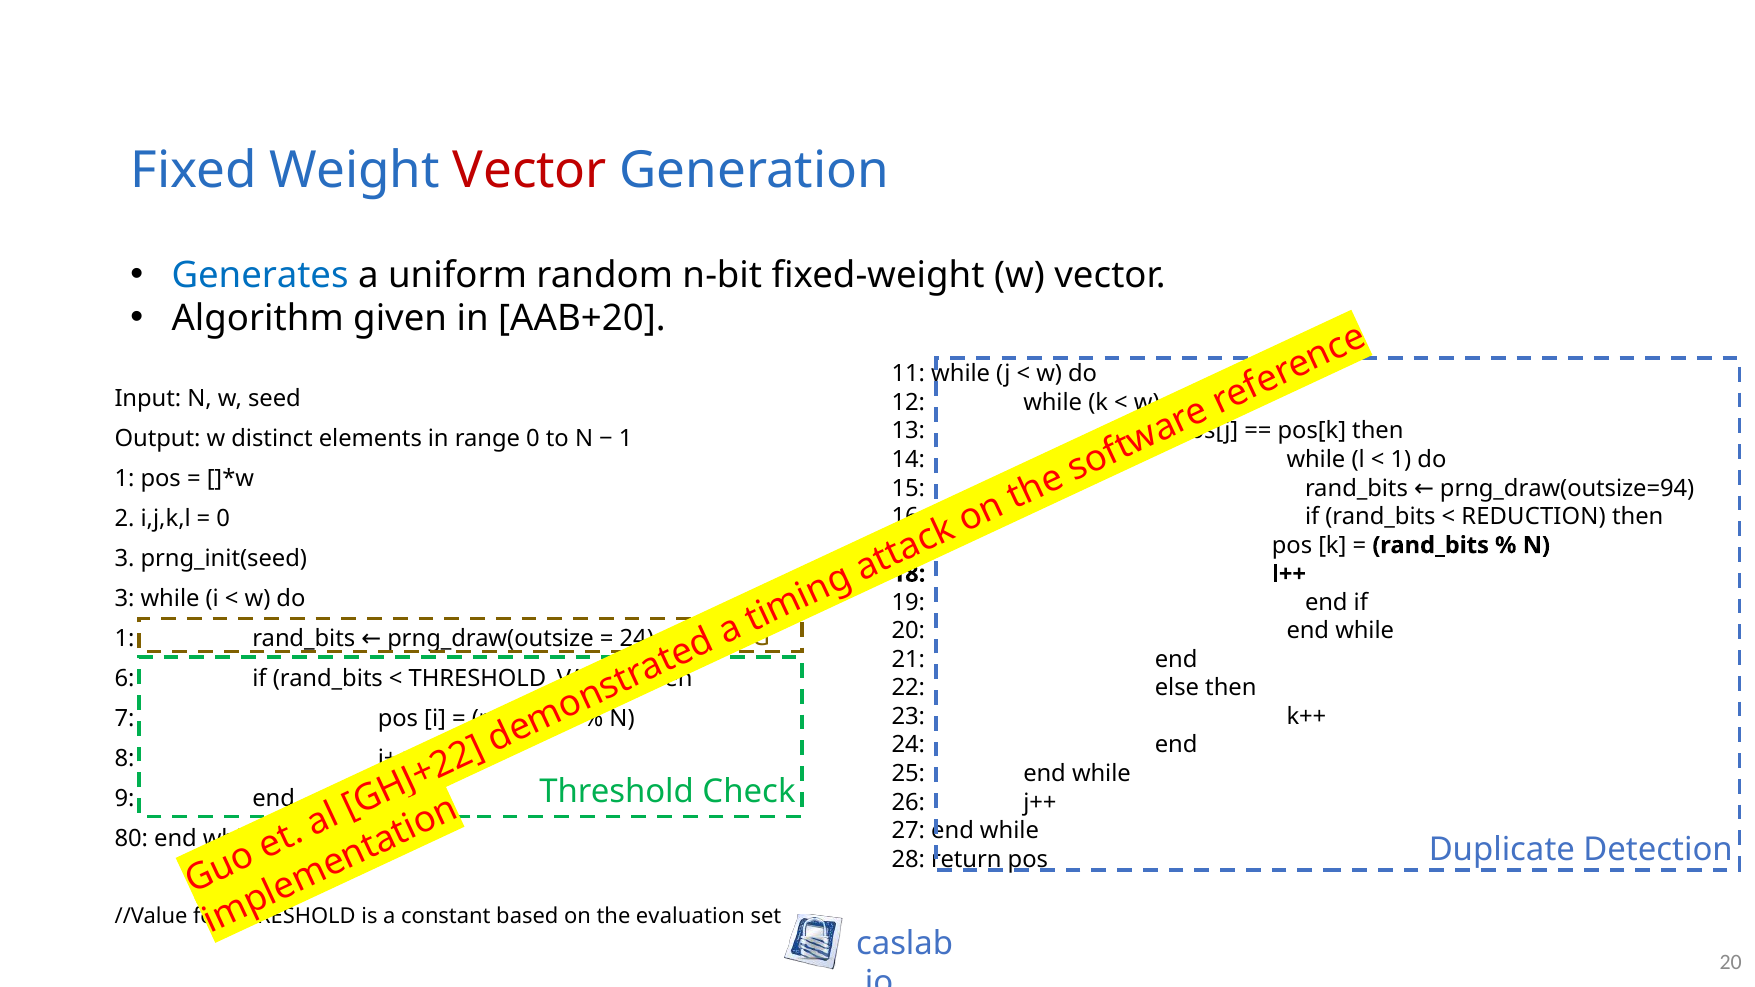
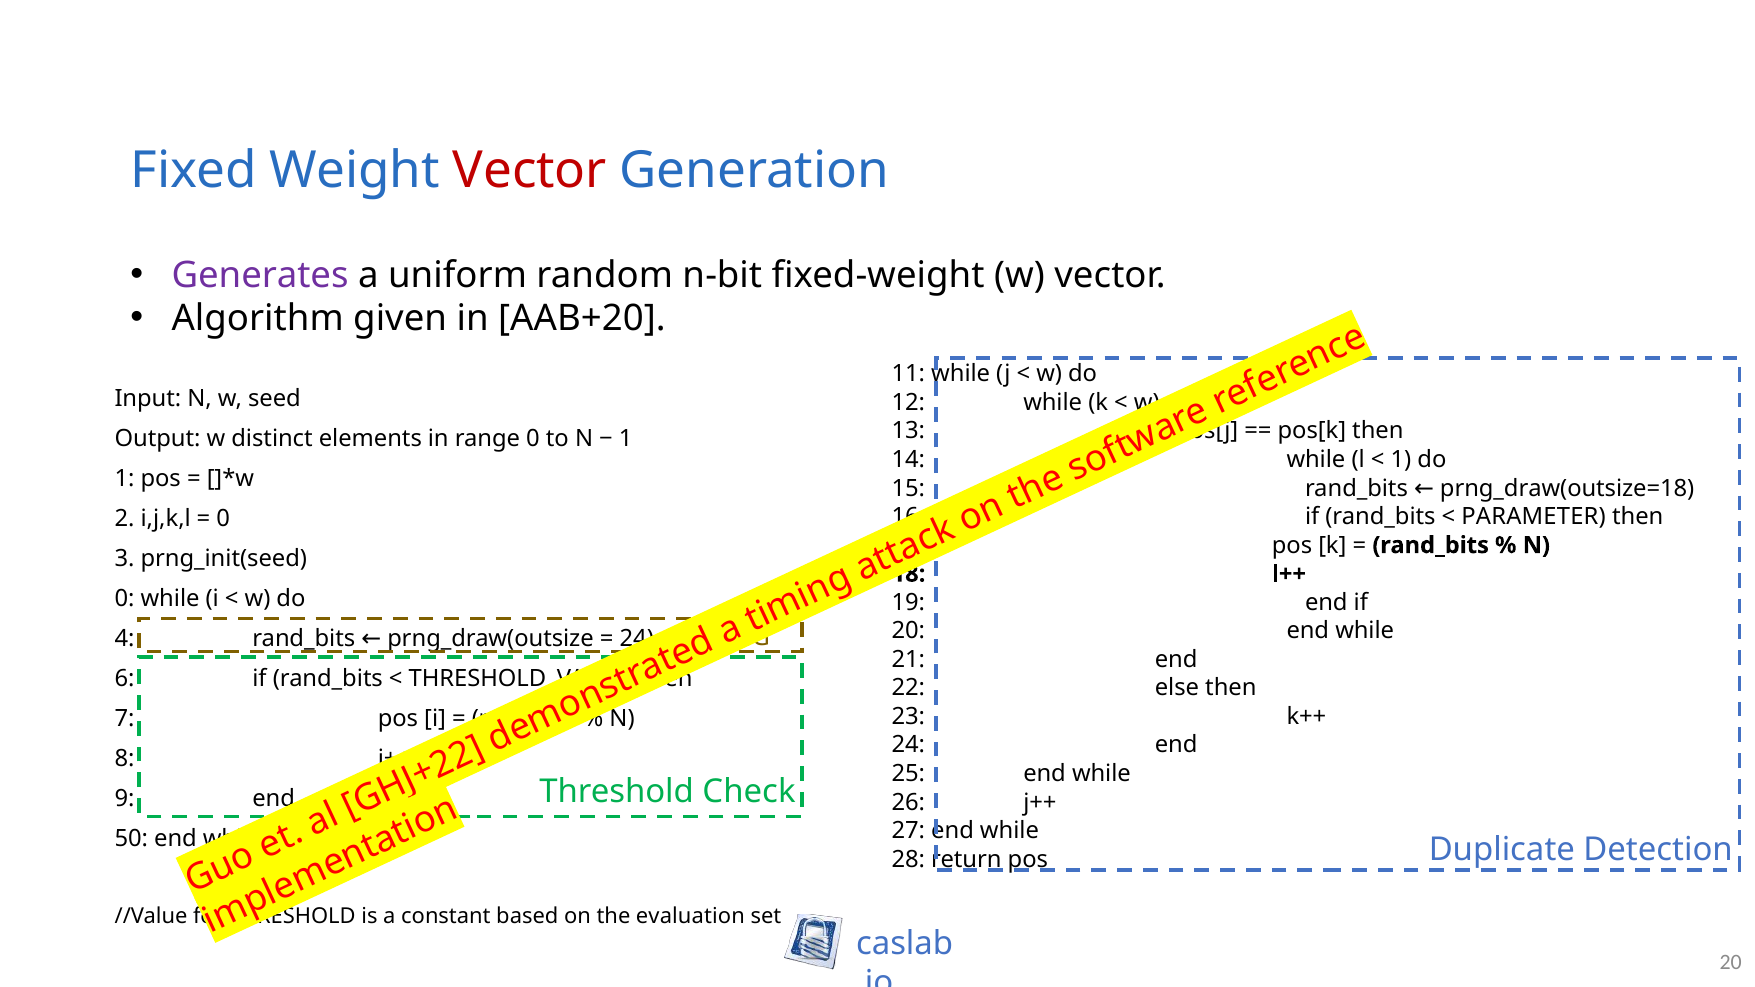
Generates colour: blue -> purple (260, 275)
prng_draw(outsize=94: prng_draw(outsize=94 -> prng_draw(outsize=18 (1567, 488)
REDUCTION: REDUCTION -> PARAMETER (1534, 517)
3: 3 -> 0 (125, 599)
1: 1 -> 4 (125, 639)
80: 80 -> 50 (131, 838)
